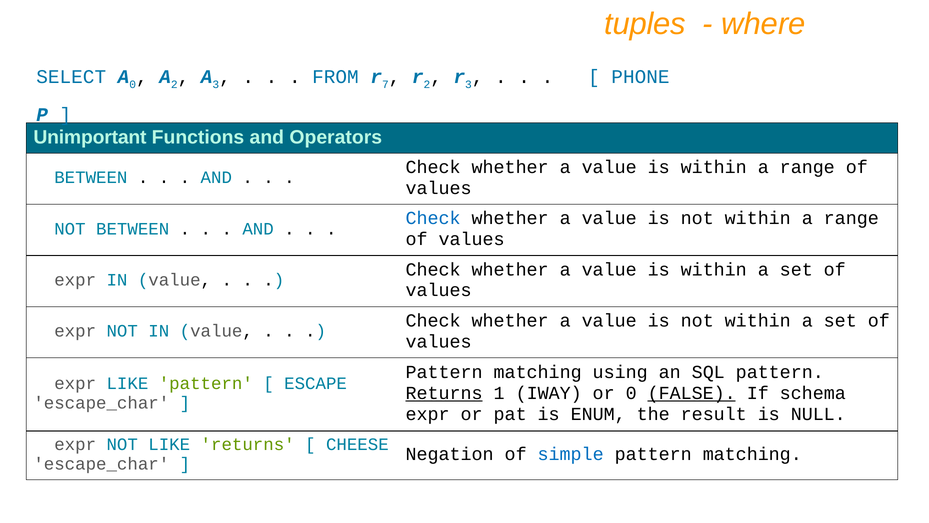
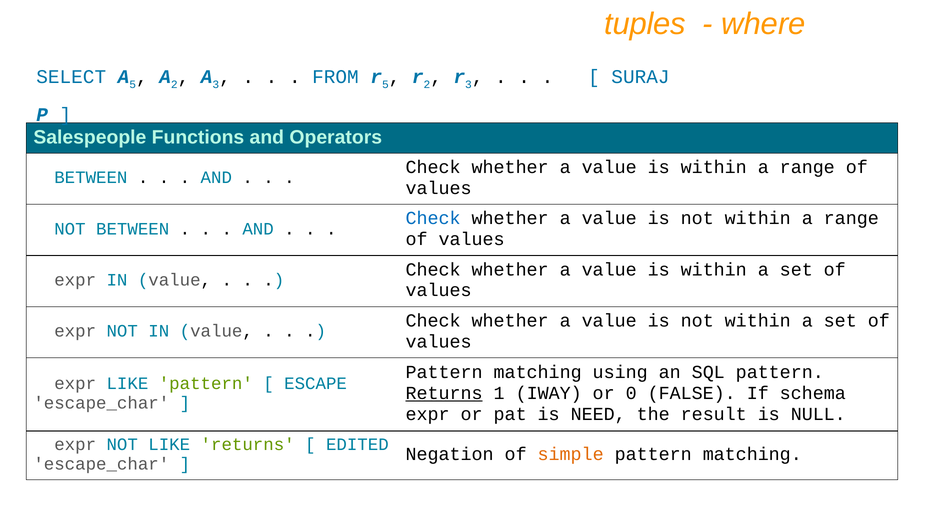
A 0: 0 -> 5 (133, 84)
7: 7 -> 5 (385, 84)
PHONE: PHONE -> SURAJ (640, 77)
Unimportant: Unimportant -> Salespeople (90, 137)
FALSE underline: present -> none (692, 393)
ENUM: ENUM -> NEED (598, 414)
CHEESE: CHEESE -> EDITED (357, 444)
simple colour: blue -> orange (571, 454)
